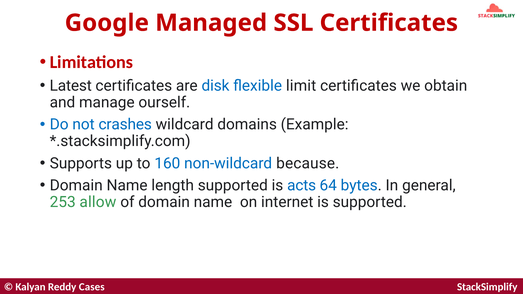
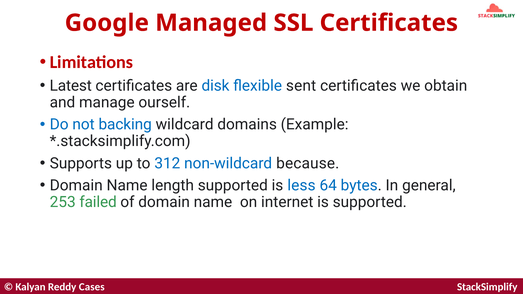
limit: limit -> sent (301, 86)
crashes: crashes -> backing (125, 125)
160: 160 -> 312 (167, 163)
acts: acts -> less (301, 185)
allow: allow -> failed (98, 202)
